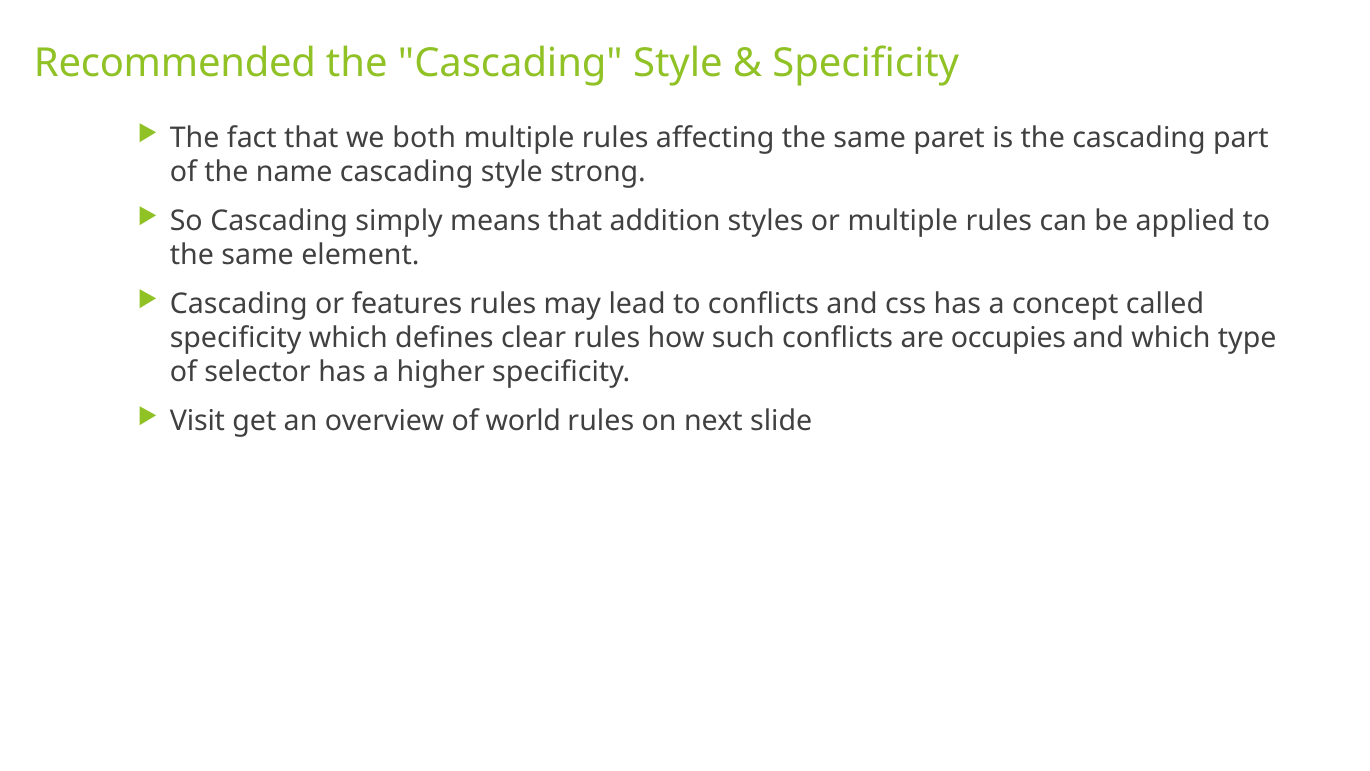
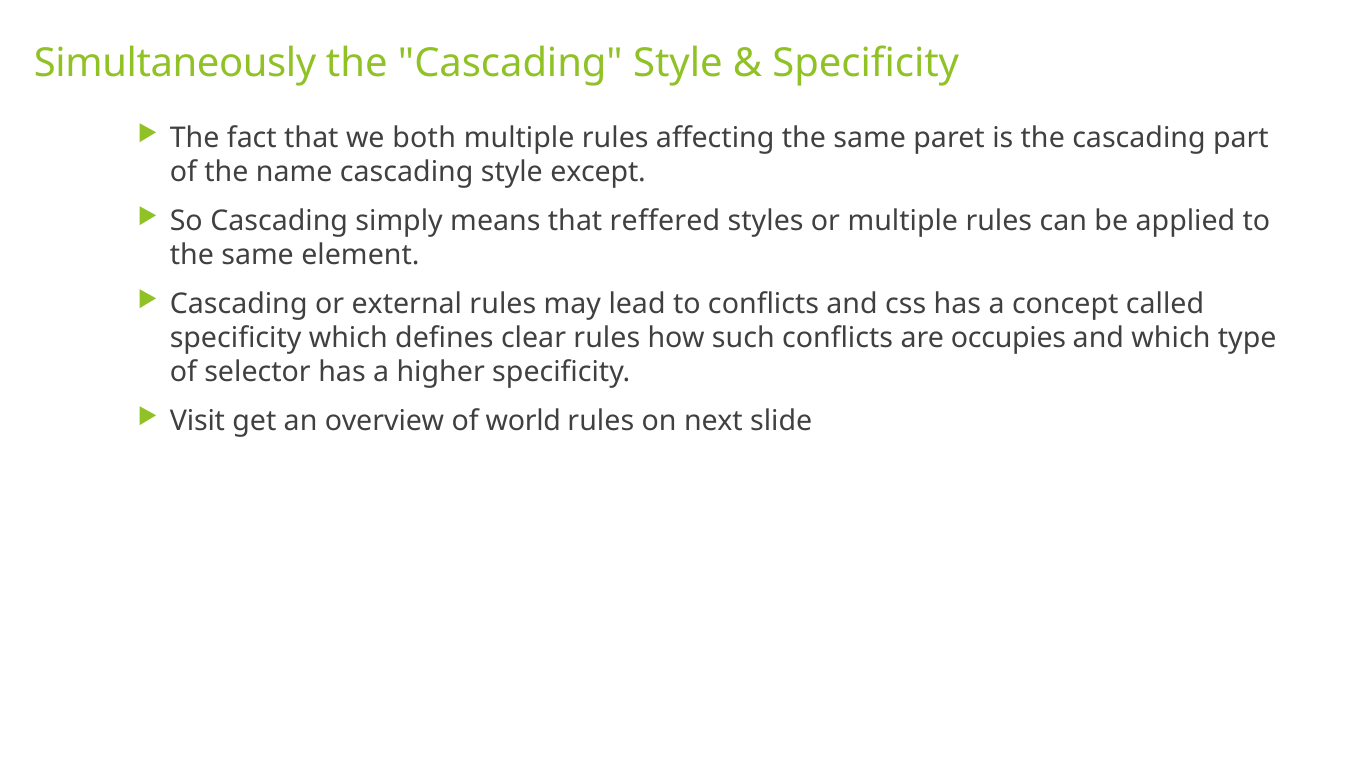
Recommended: Recommended -> Simultaneously (175, 63)
strong: strong -> except (598, 172)
addition: addition -> reffered (665, 221)
features: features -> external (407, 304)
